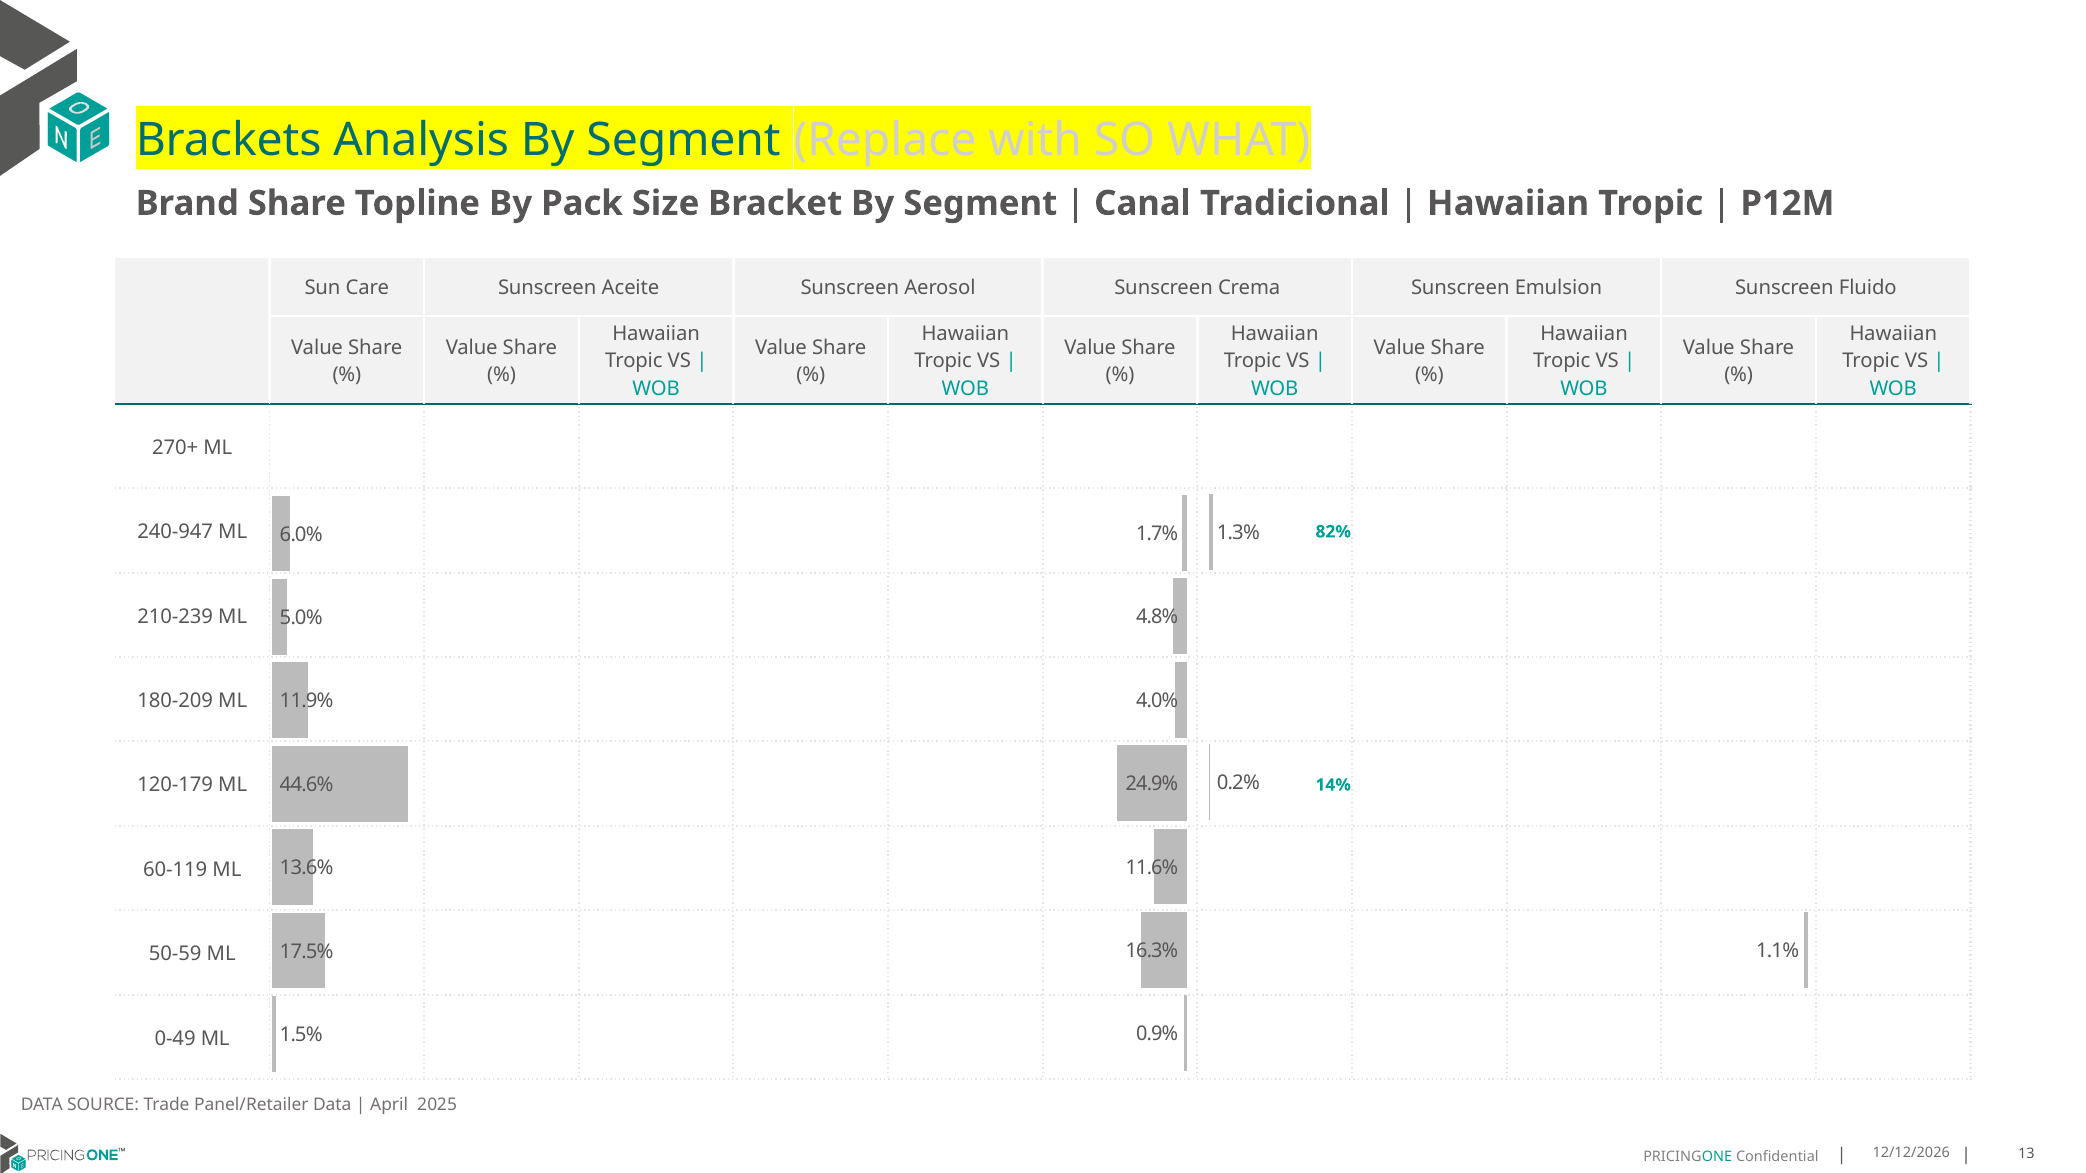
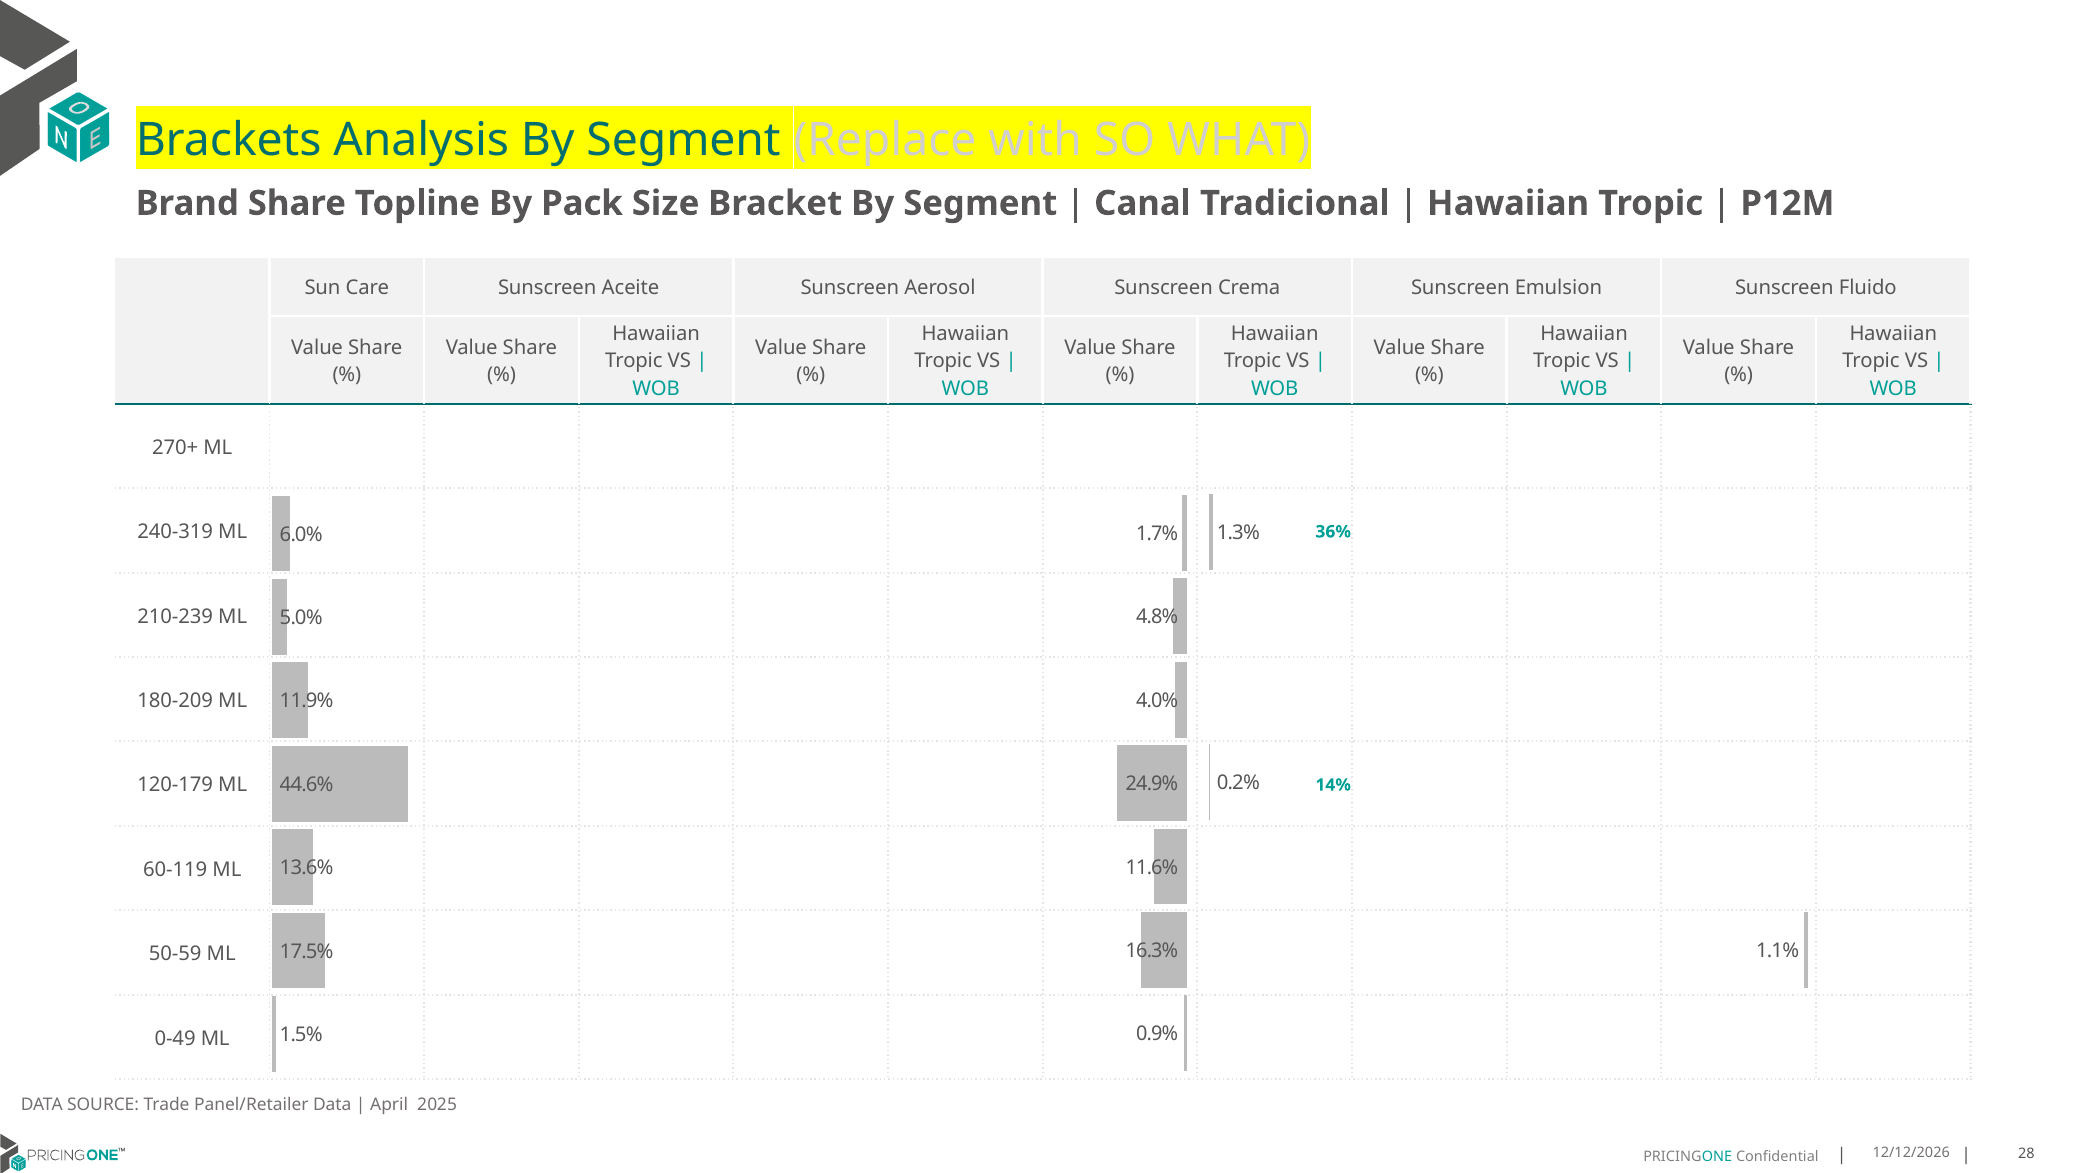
240-947: 240-947 -> 240-319 (175, 532)
82%: 82% -> 36% (1333, 532)
13: 13 -> 28 (2026, 1154)
